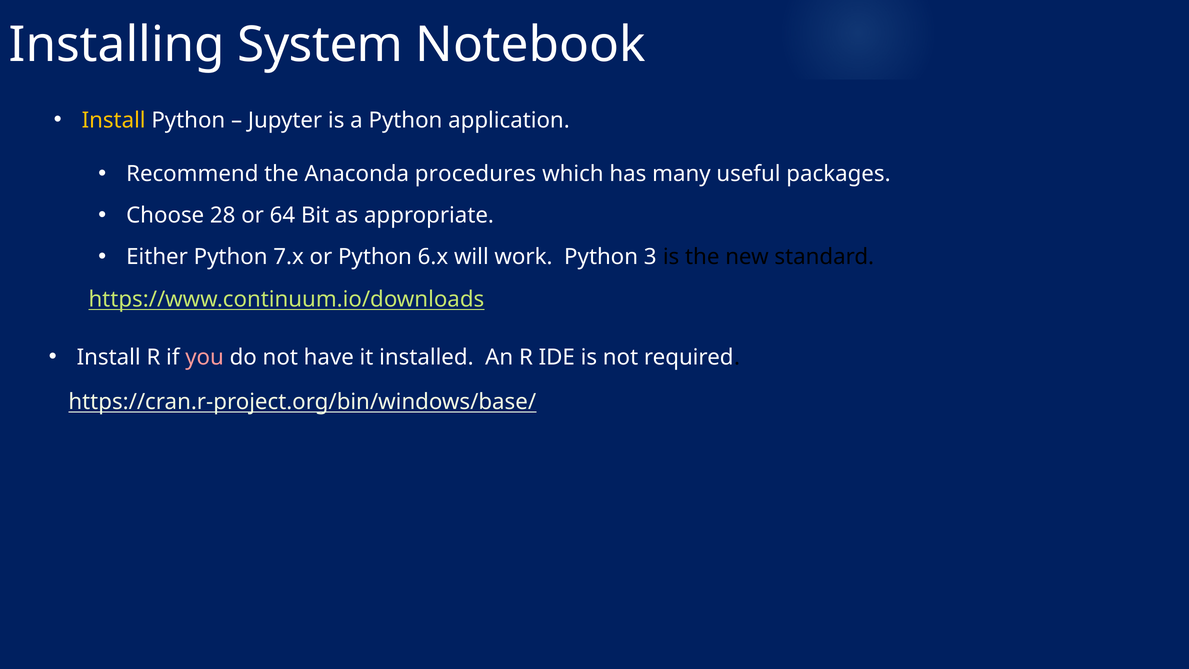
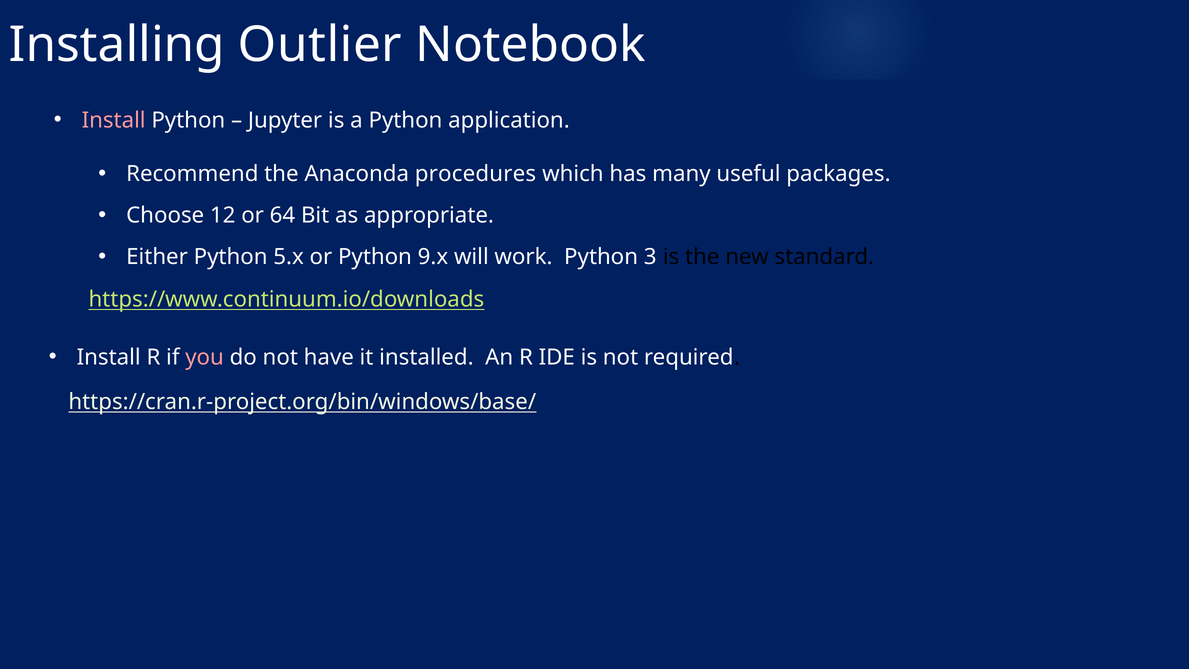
System: System -> Outlier (320, 45)
Install colour: yellow -> pink (114, 120)
28: 28 -> 12 (223, 215)
7.x: 7.x -> 5.x (289, 257)
6.x: 6.x -> 9.x (433, 257)
